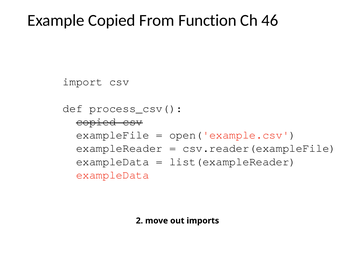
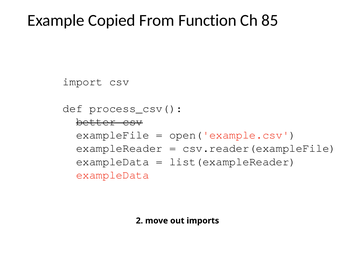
46: 46 -> 85 (270, 20)
copied: copied -> better (96, 122)
